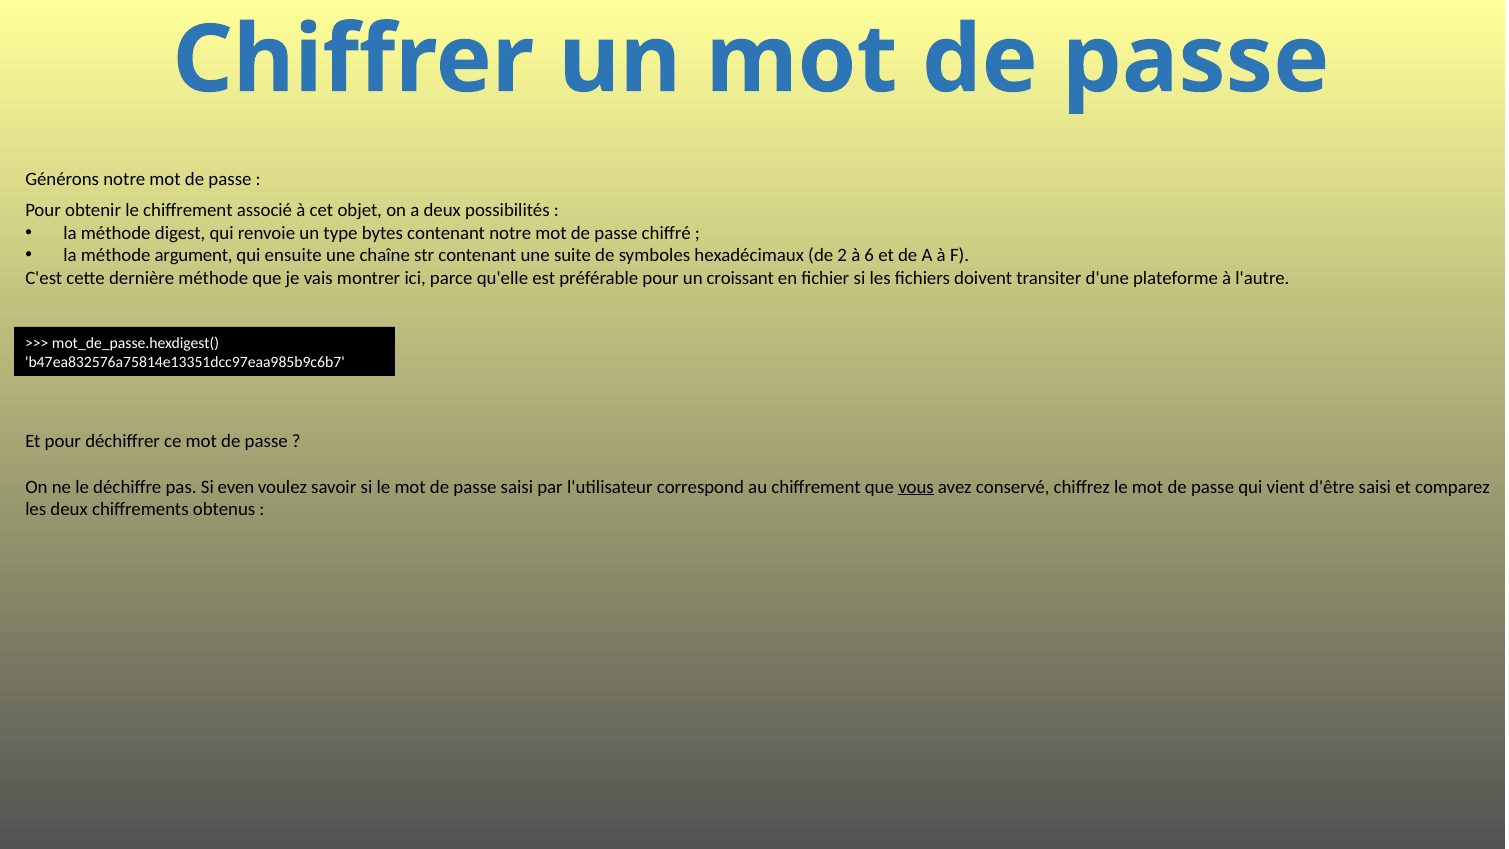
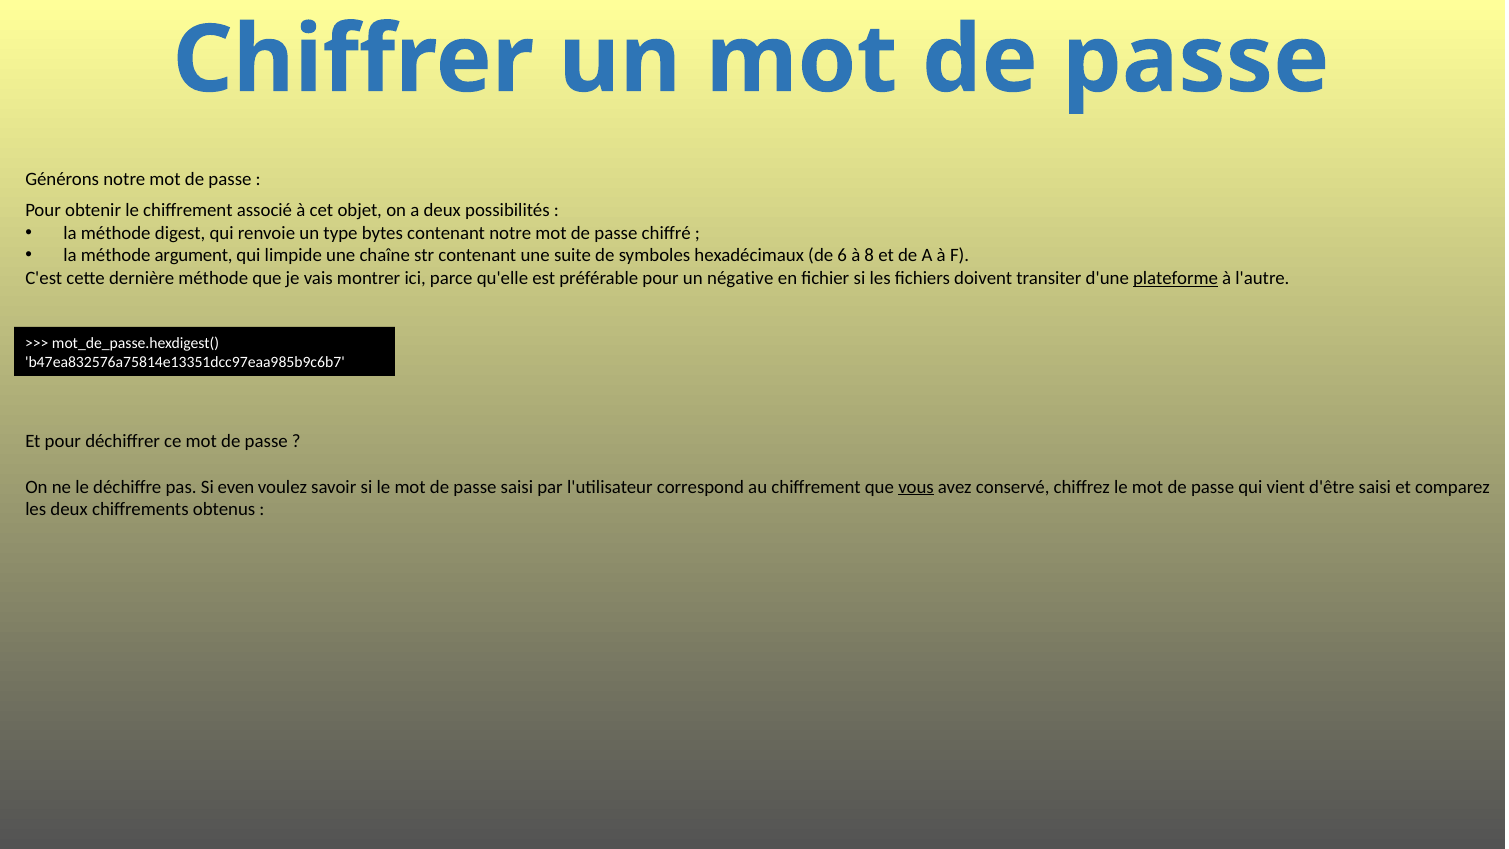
ensuite: ensuite -> limpide (293, 255)
2: 2 -> 6 (842, 255)
6: 6 -> 8 (869, 255)
croissant: croissant -> négative (740, 278)
plateforme underline: none -> present (1175, 278)
